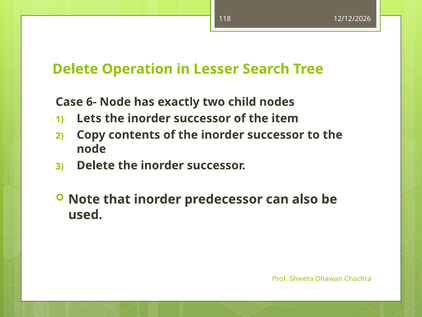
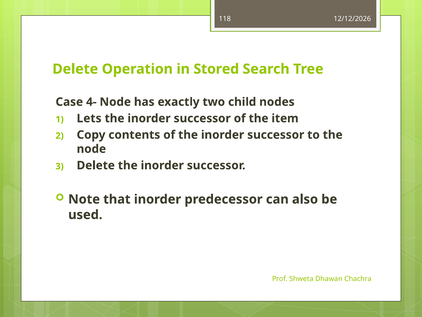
Lesser: Lesser -> Stored (216, 69)
6-: 6- -> 4- (91, 102)
